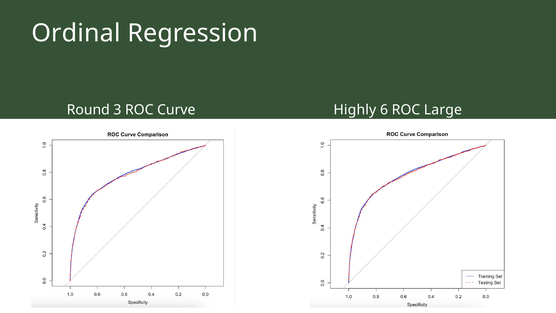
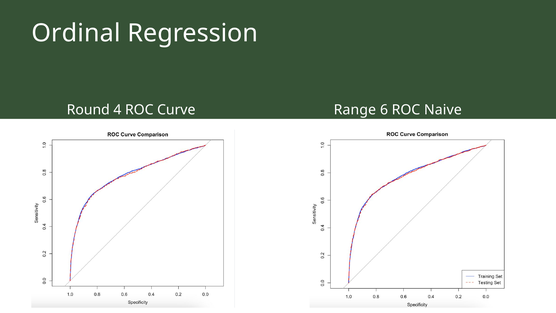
3: 3 -> 4 (117, 110)
Highly: Highly -> Range (355, 110)
Large: Large -> Naive (443, 110)
